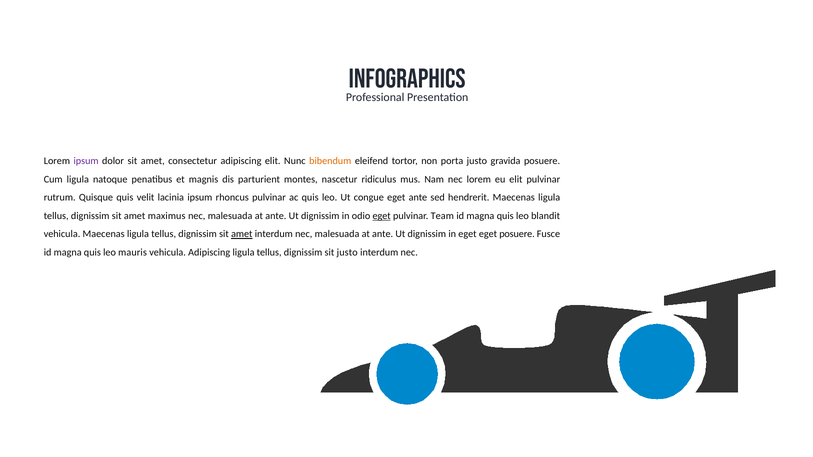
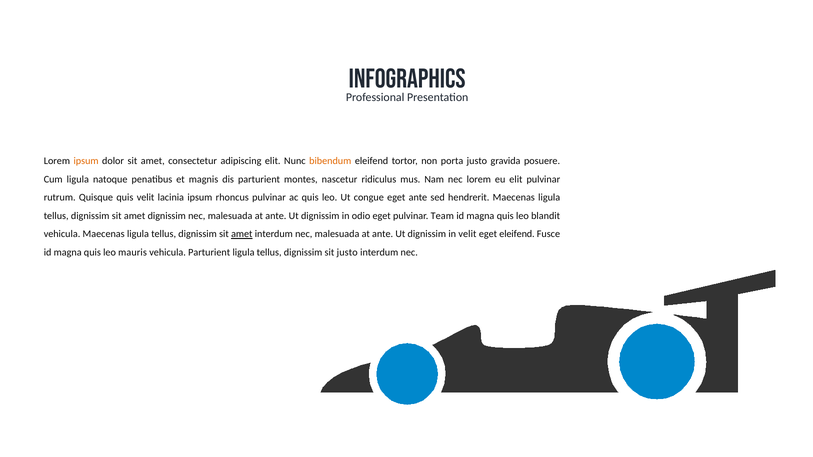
ipsum colour: purple -> orange (86, 161)
amet maximus: maximus -> dignissim (167, 216)
eget underline: present -> none (382, 216)
in eget: eget -> velit (467, 234)
eget posuere: posuere -> eleifend (517, 234)
vehicula Adipiscing: Adipiscing -> Parturient (209, 253)
